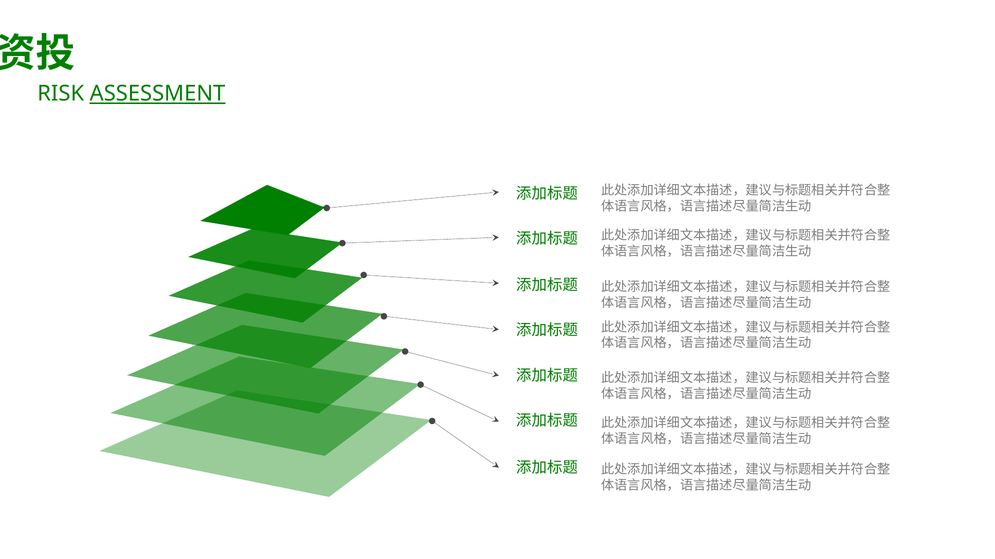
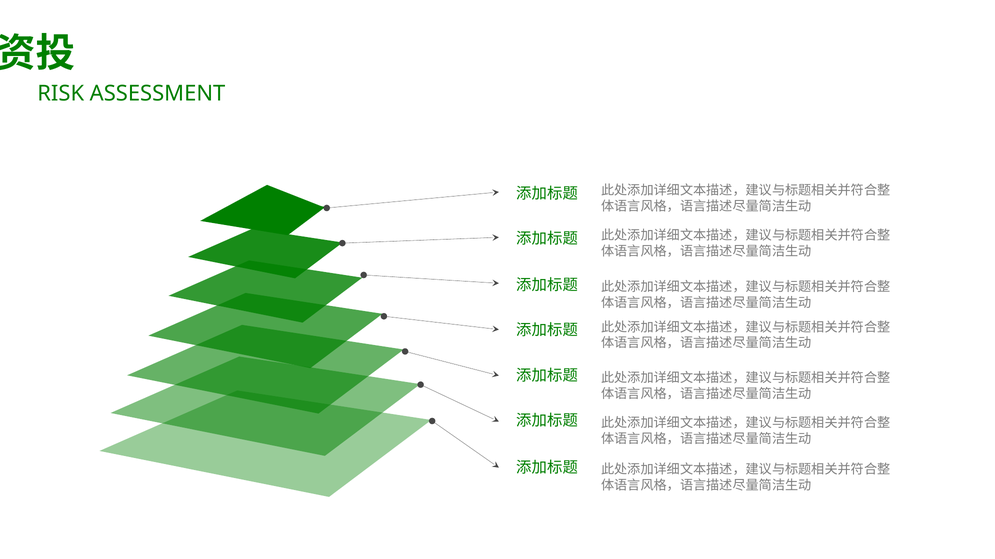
ASSESSMENT underline: present -> none (158, 94)
